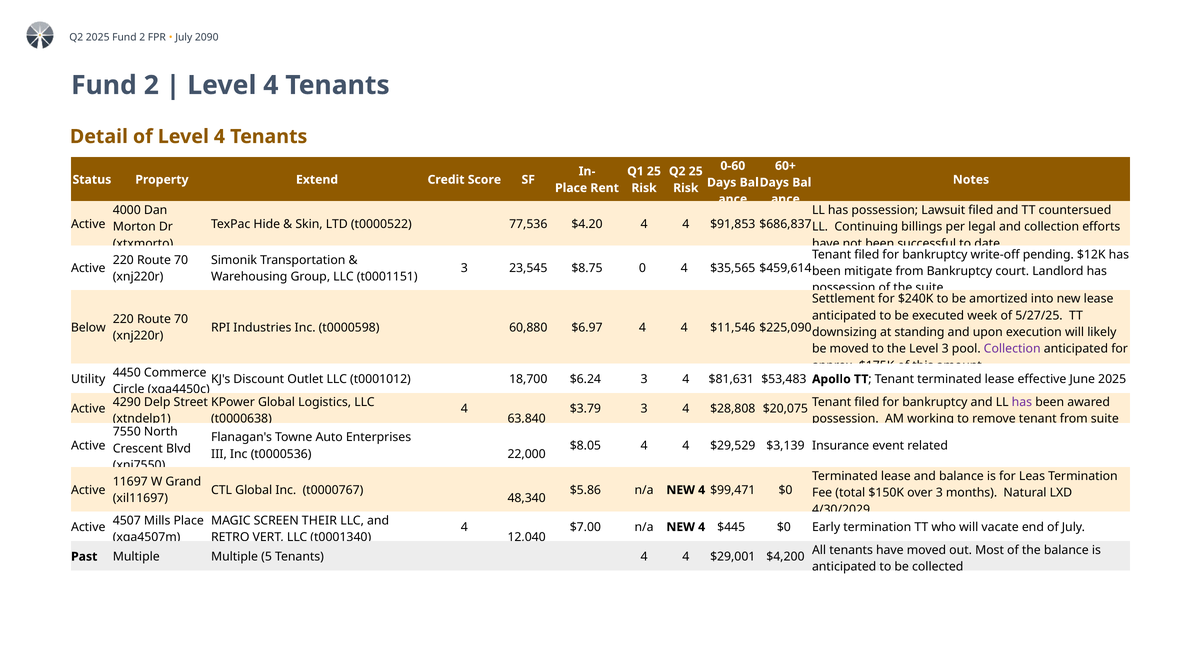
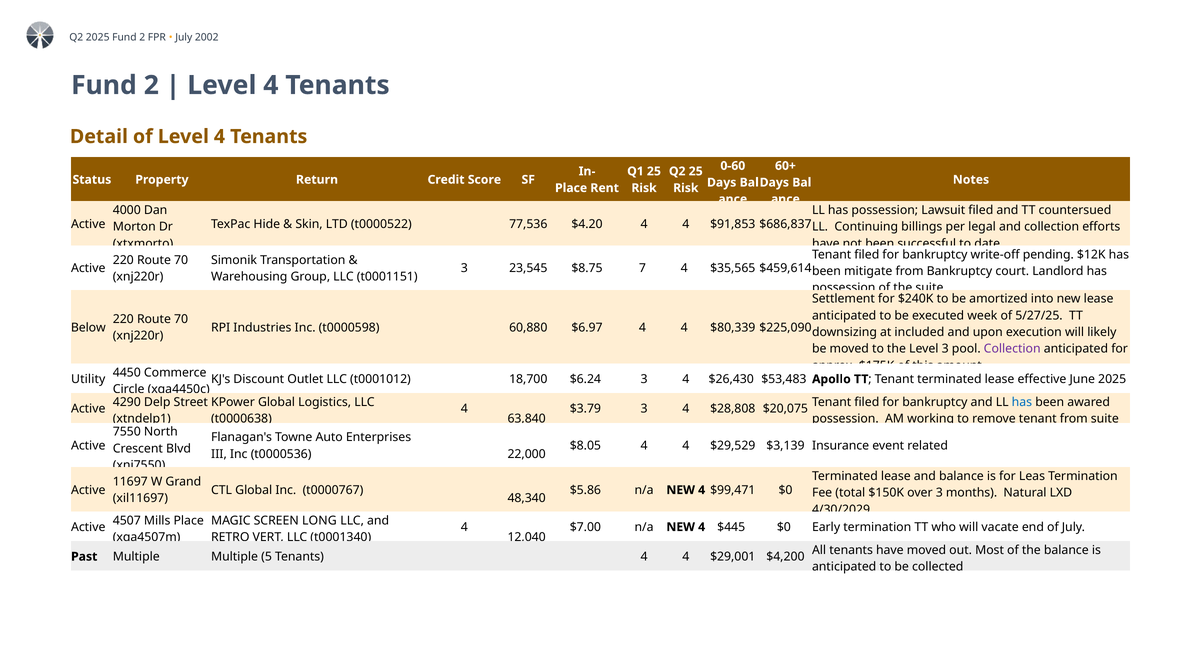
2090: 2090 -> 2002 (207, 37)
Extend: Extend -> Return (317, 180)
0: 0 -> 7 (642, 269)
$11,546: $11,546 -> $80,339 (733, 328)
standing: standing -> included (919, 333)
$81,631: $81,631 -> $26,430 (731, 380)
has colour: purple -> blue (1022, 403)
THEIR: THEIR -> LONG (319, 521)
